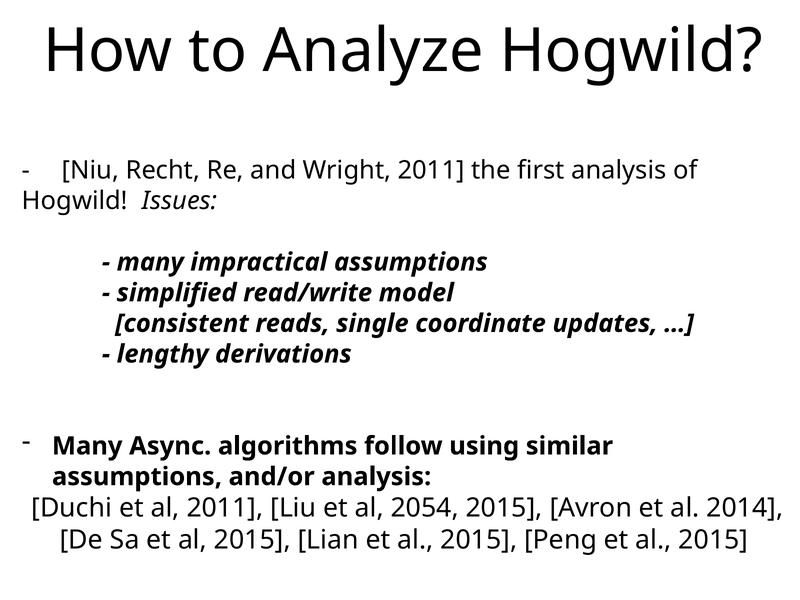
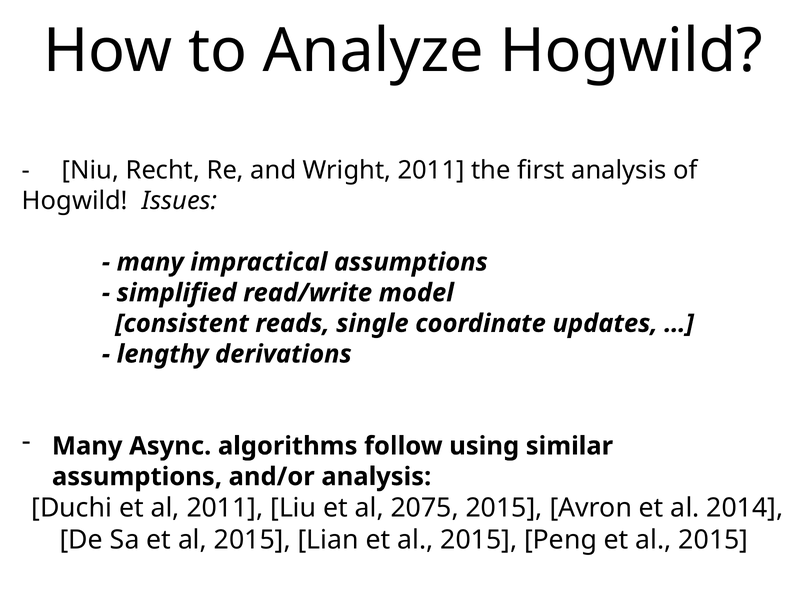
2054: 2054 -> 2075 (425, 508)
